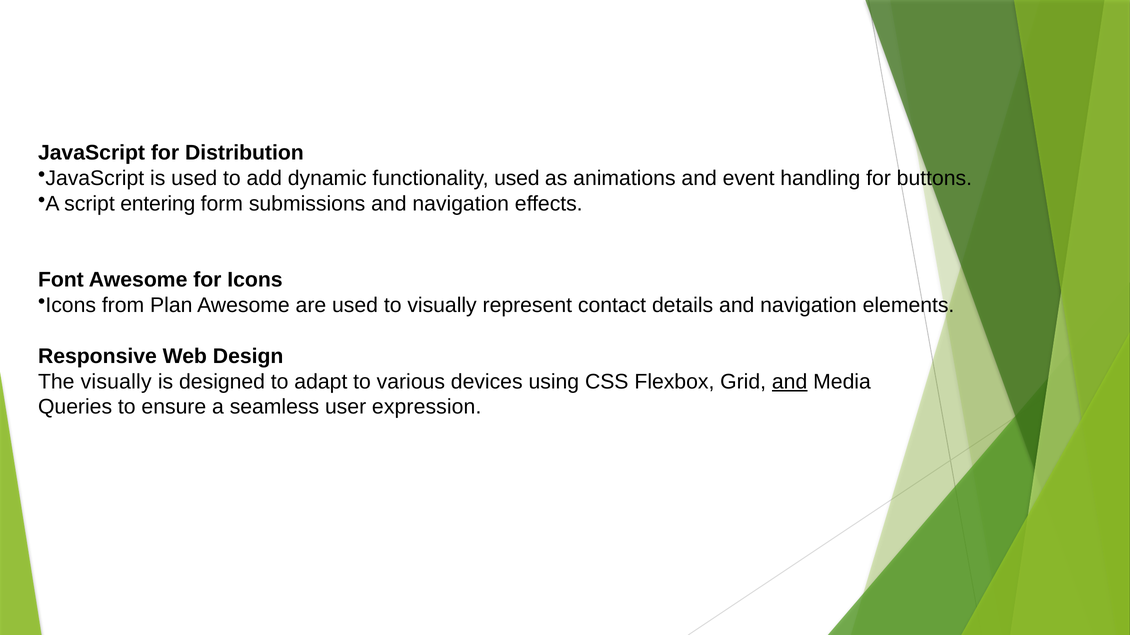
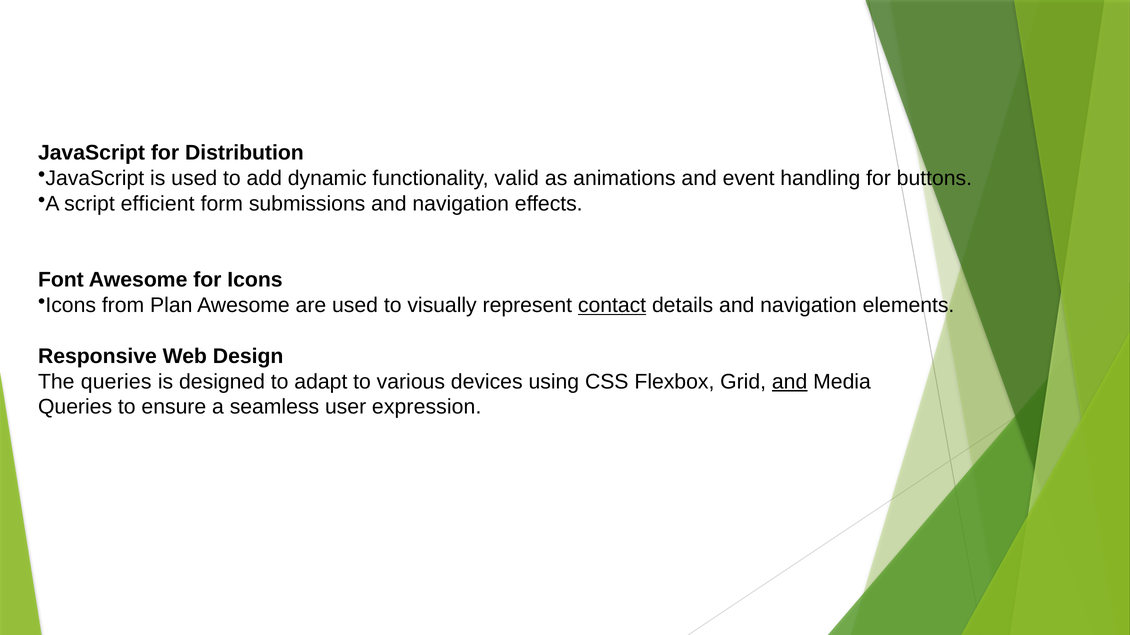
functionality used: used -> valid (517, 179)
entering: entering -> efficient (158, 204)
contact underline: none -> present (612, 306)
The visually: visually -> queries (116, 382)
